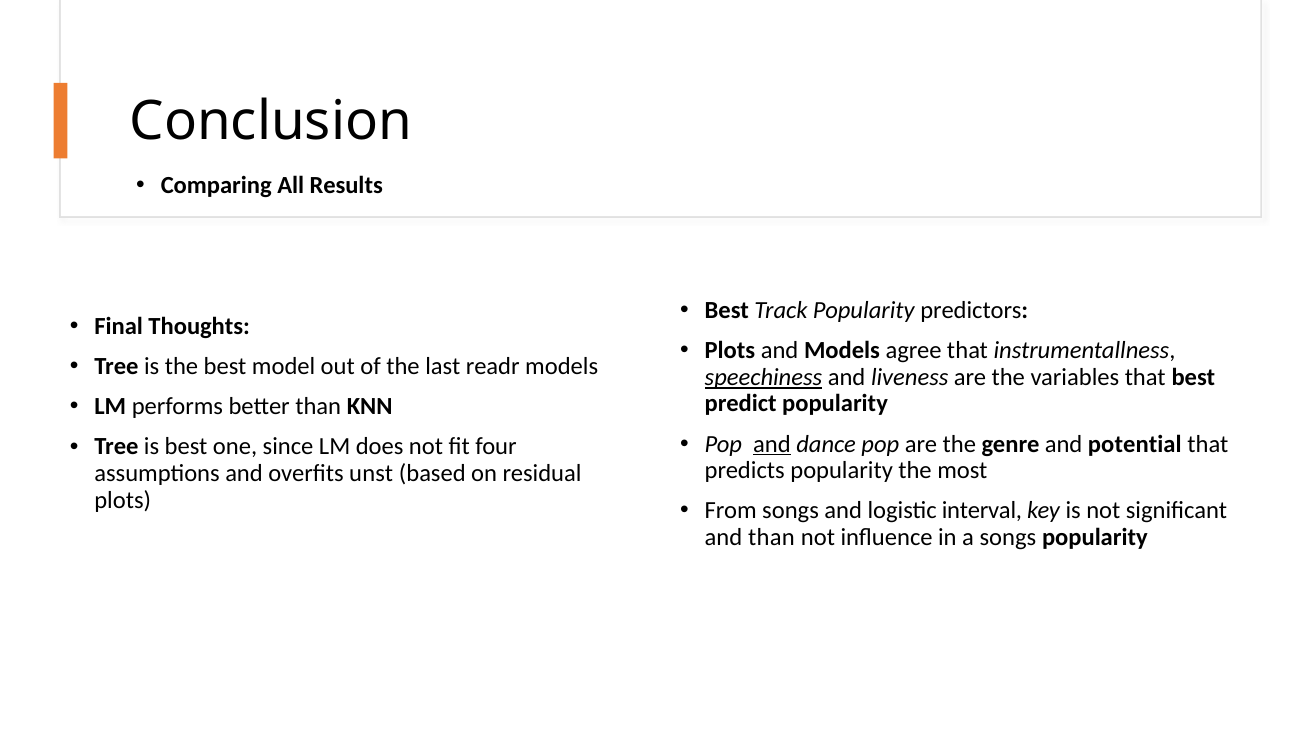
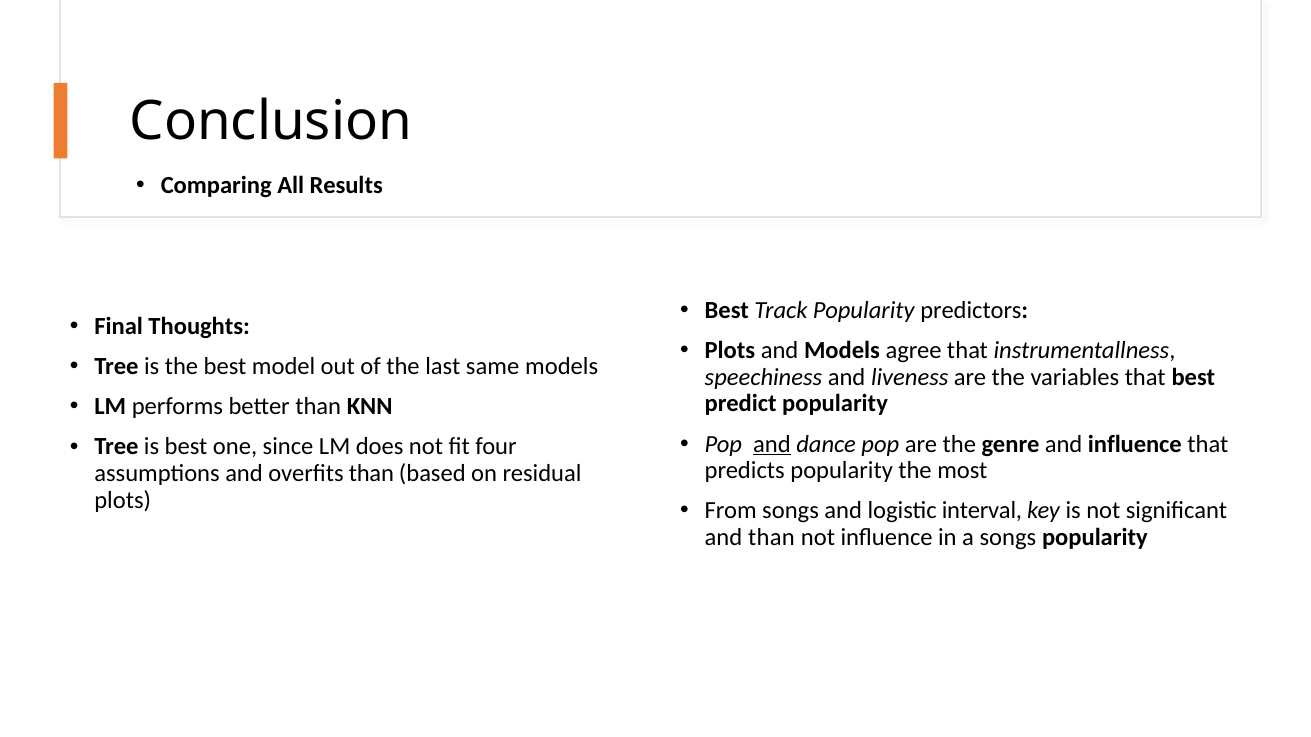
readr: readr -> same (493, 367)
speechiness underline: present -> none (763, 378)
and potential: potential -> influence (1135, 444)
overfits unst: unst -> than (371, 474)
